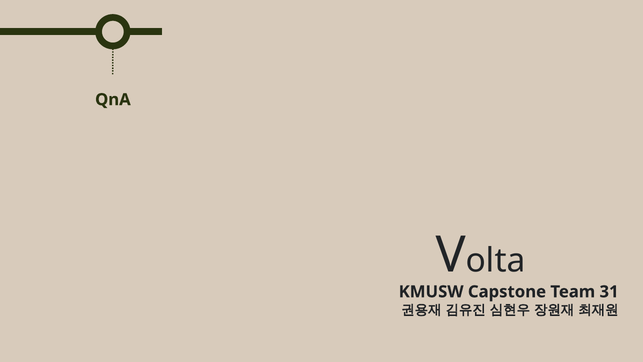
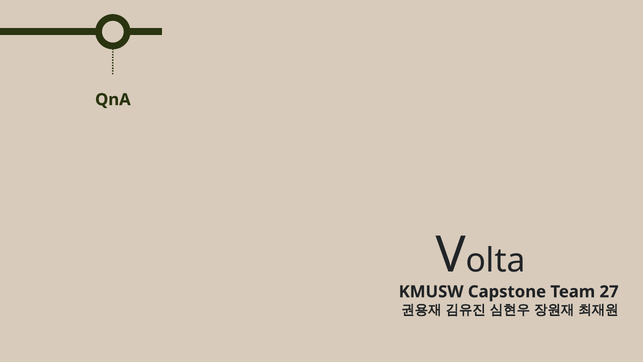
31: 31 -> 27 (609, 292)
